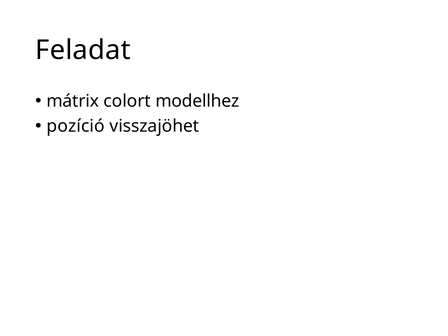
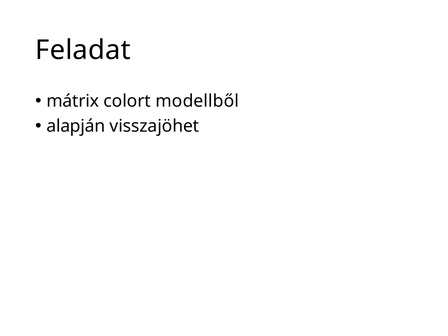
modellhez: modellhez -> modellből (197, 101)
pozíció: pozíció -> alapján (76, 126)
